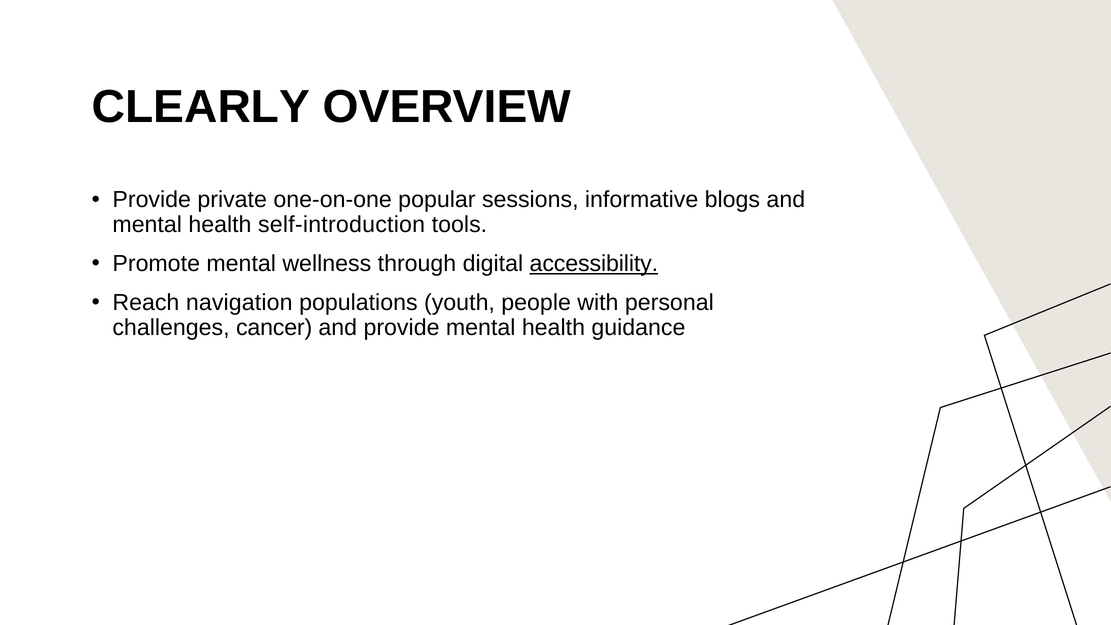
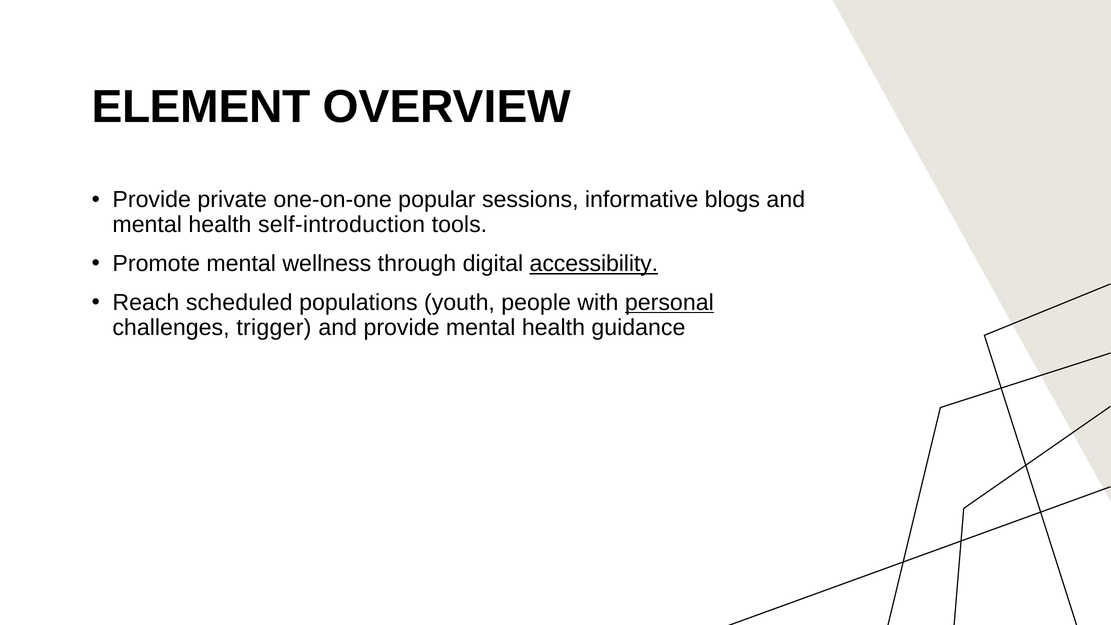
CLEARLY: CLEARLY -> ELEMENT (201, 107)
navigation: navigation -> scheduled (239, 303)
personal underline: none -> present (669, 303)
cancer: cancer -> trigger (274, 328)
